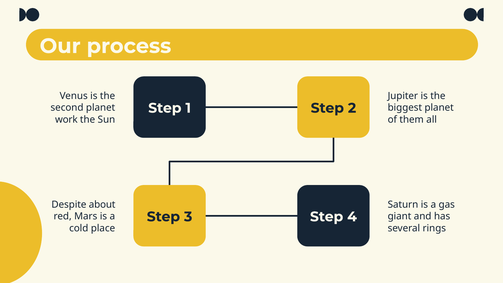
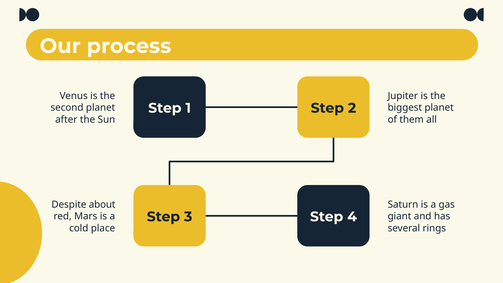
work: work -> after (66, 119)
